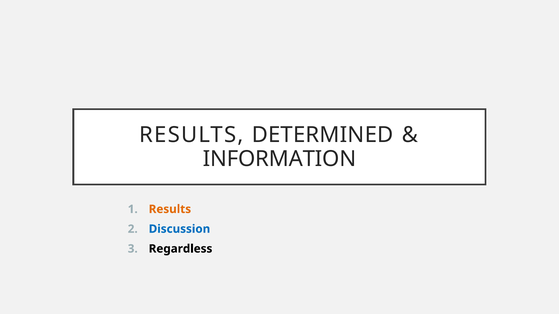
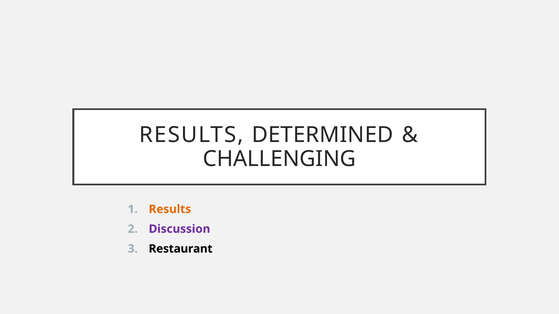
INFORMATION: INFORMATION -> CHALLENGING (279, 159)
Discussion colour: blue -> purple (179, 229)
Regardless: Regardless -> Restaurant (181, 249)
